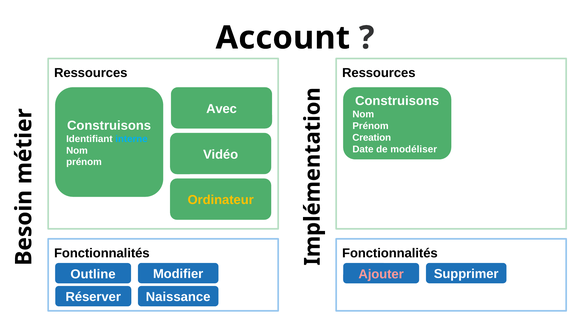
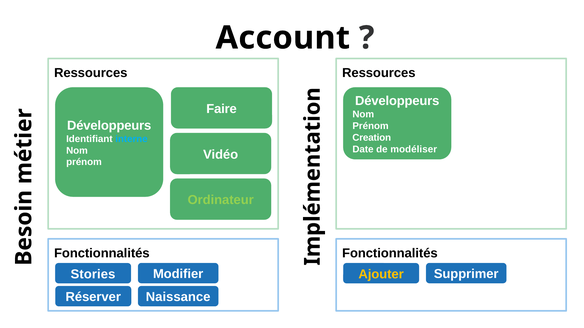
Construisons: Construisons -> Développeurs (397, 101)
Avec: Avec -> Faire (222, 109)
Construisons: Construisons -> Développeurs (109, 126)
Ordinateur colour: yellow -> light green (221, 200)
Outline: Outline -> Stories (93, 275)
Ajouter colour: pink -> yellow (381, 275)
